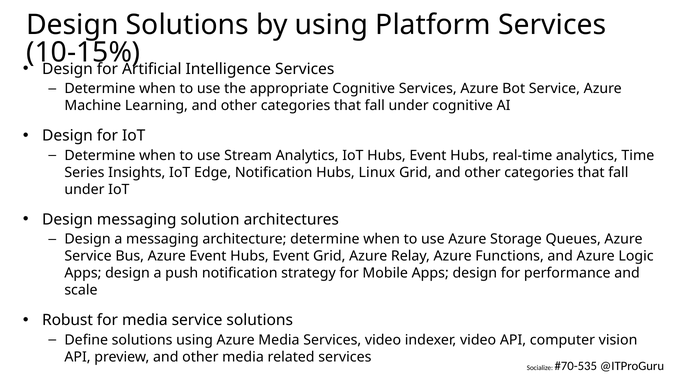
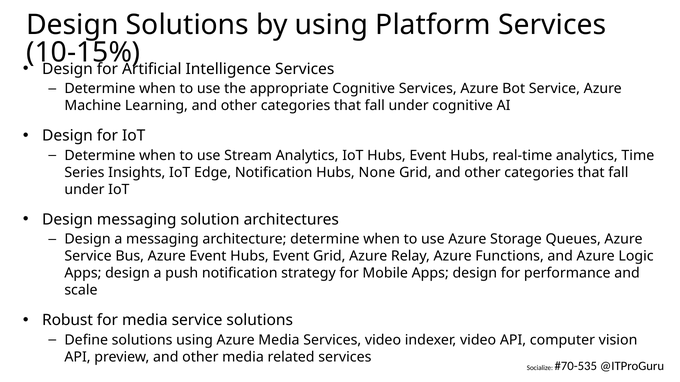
Linux: Linux -> None (377, 173)
